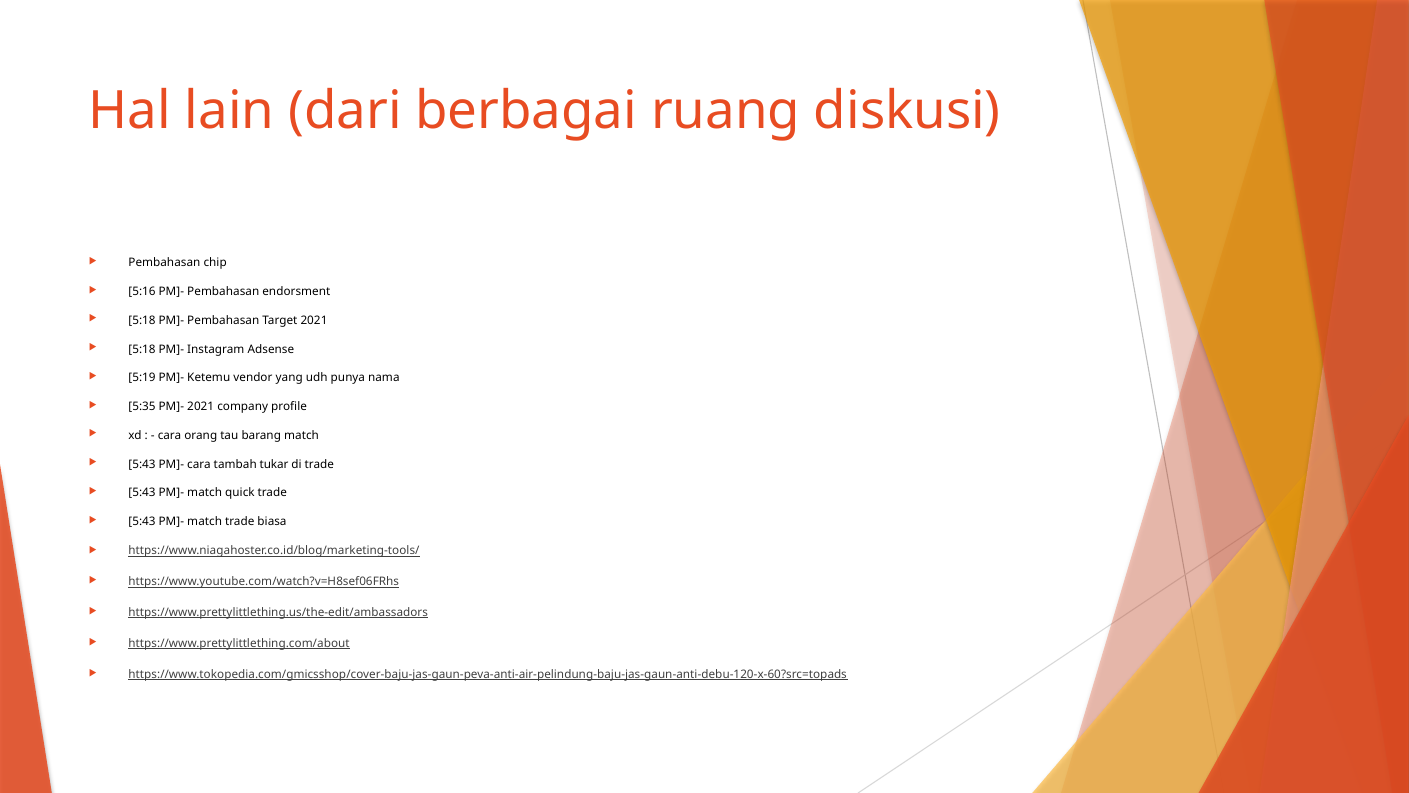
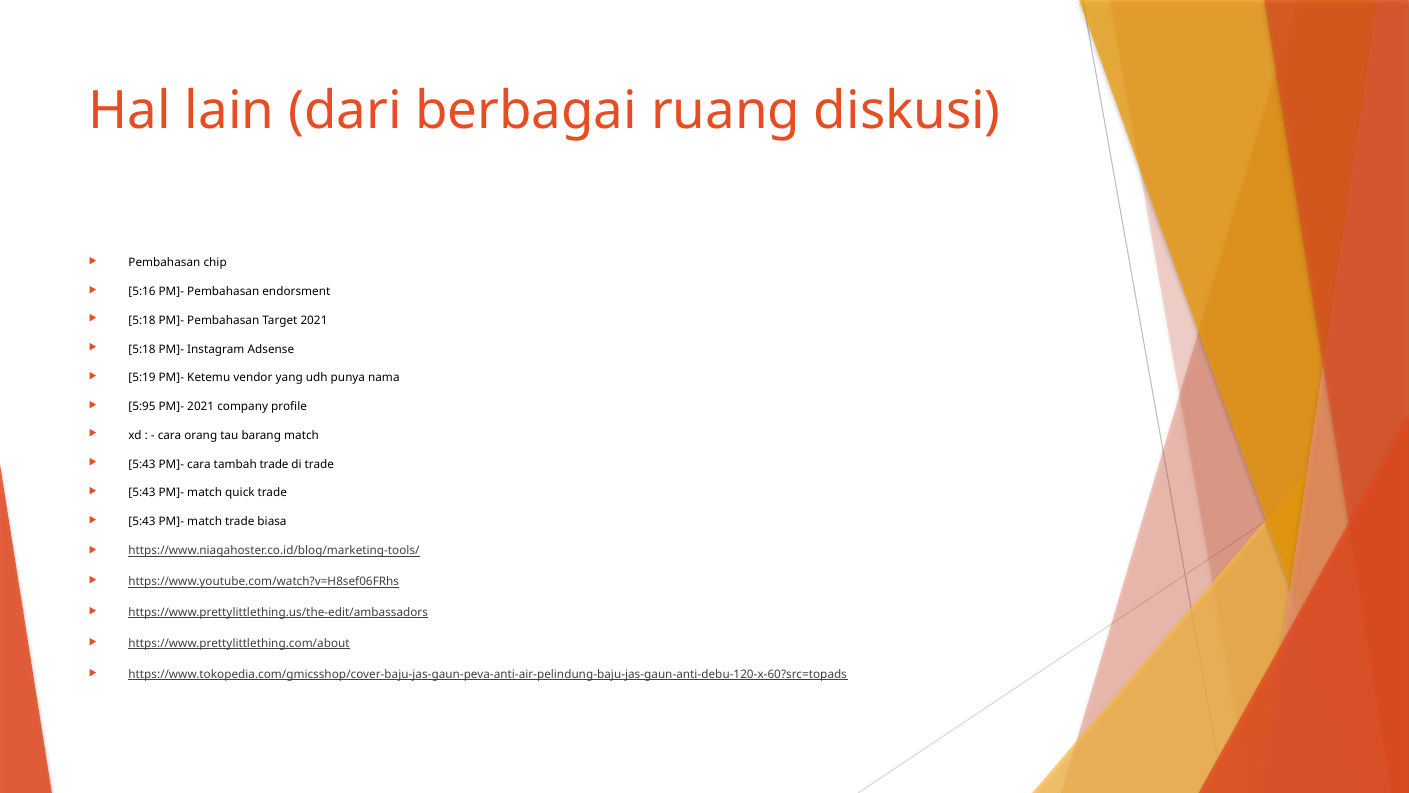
5:35: 5:35 -> 5:95 (142, 407)
tambah tukar: tukar -> trade (274, 464)
